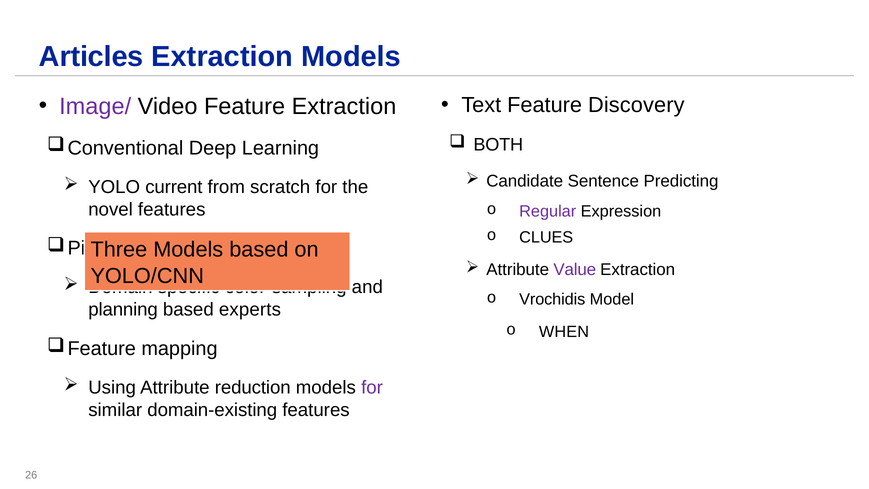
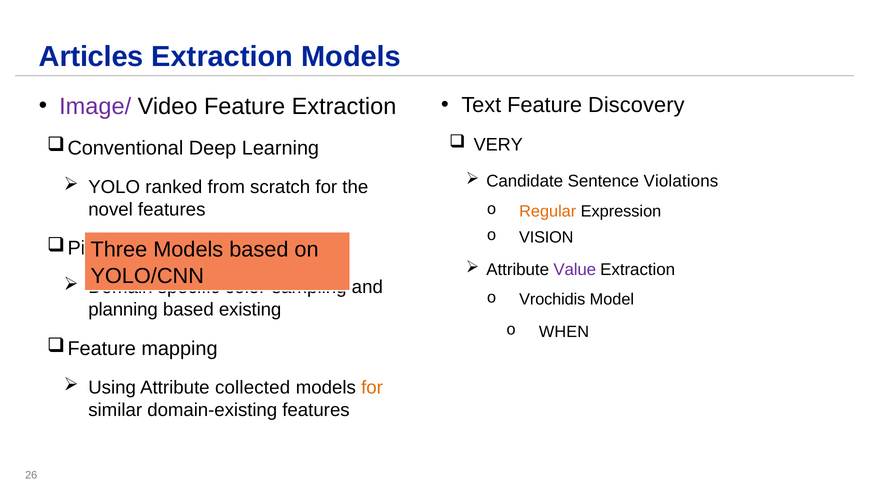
BOTH: BOTH -> VERY (498, 145)
Predicting: Predicting -> Violations (681, 181)
current: current -> ranked (174, 187)
Regular colour: purple -> orange (548, 211)
CLUES: CLUES -> VISION (546, 237)
experts: experts -> existing (250, 310)
reduction: reduction -> collected (253, 388)
for colour: purple -> orange (372, 388)
